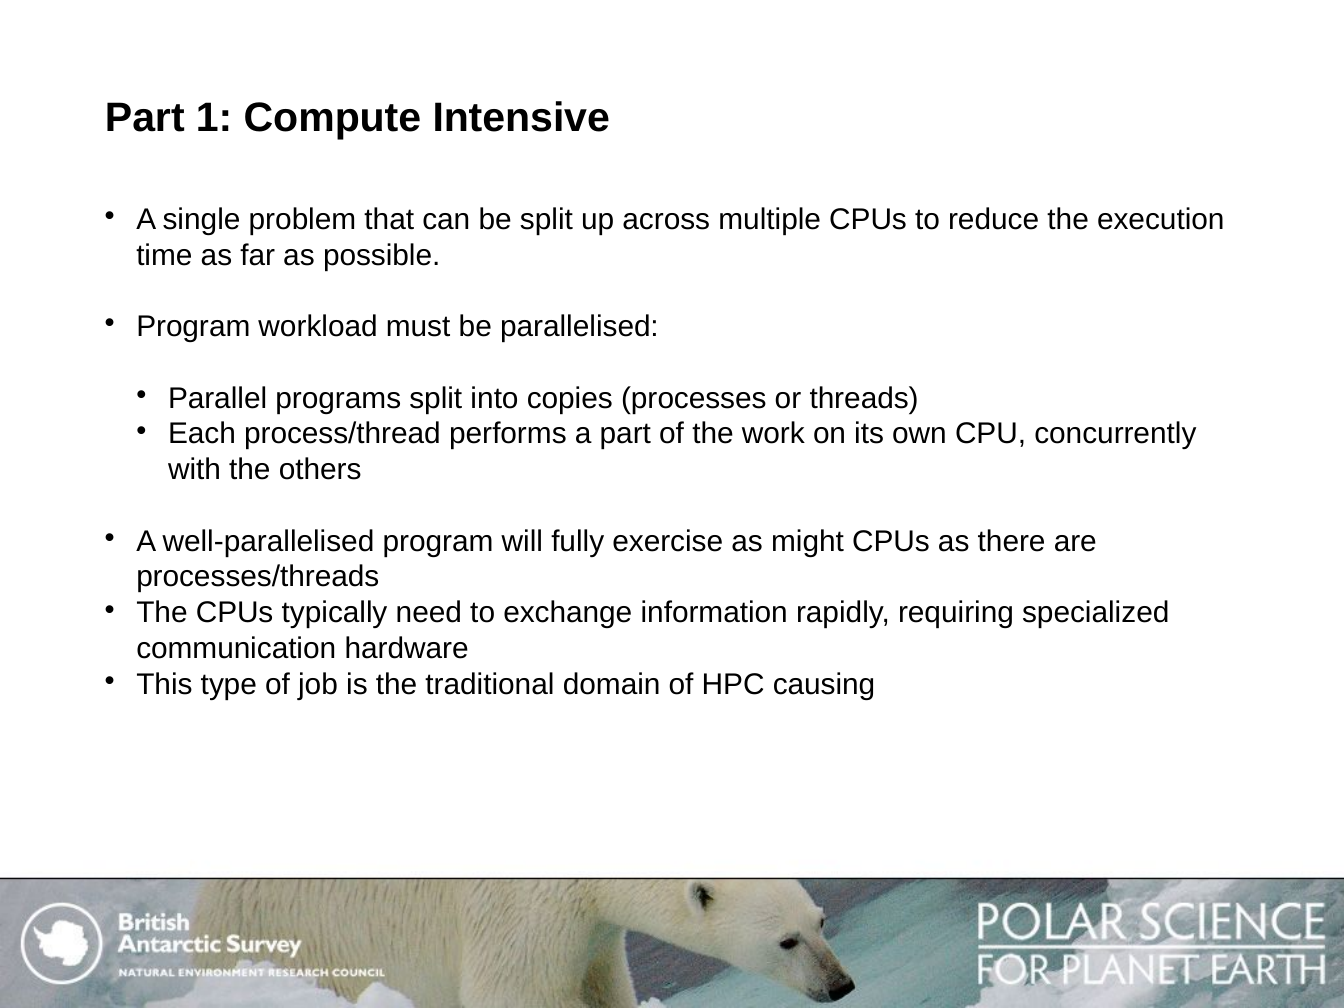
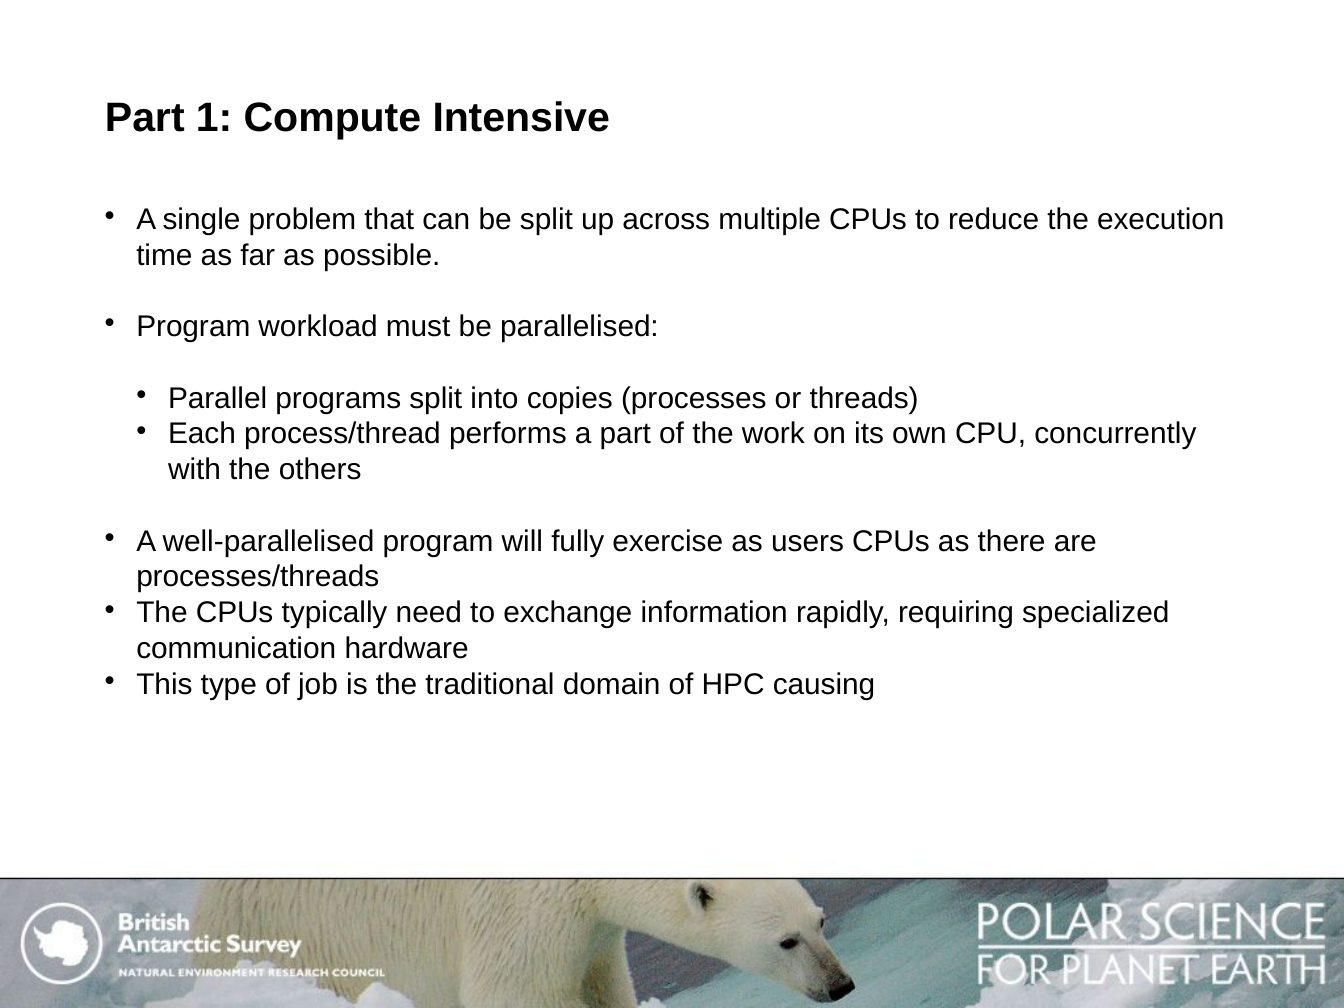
might: might -> users (808, 541)
